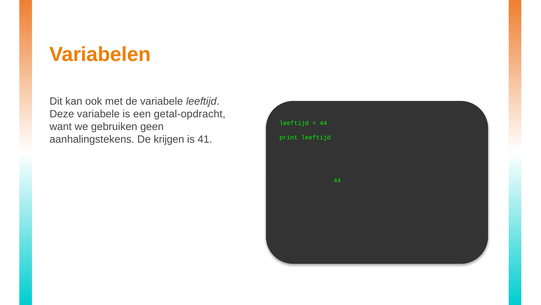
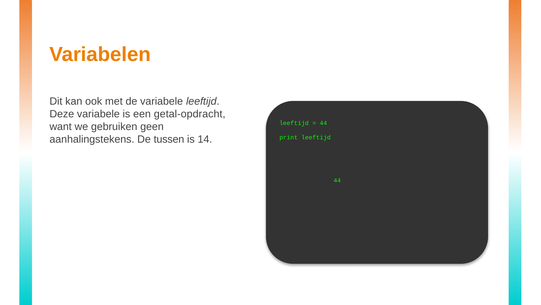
krijgen: krijgen -> tussen (169, 139)
41: 41 -> 14 (205, 139)
